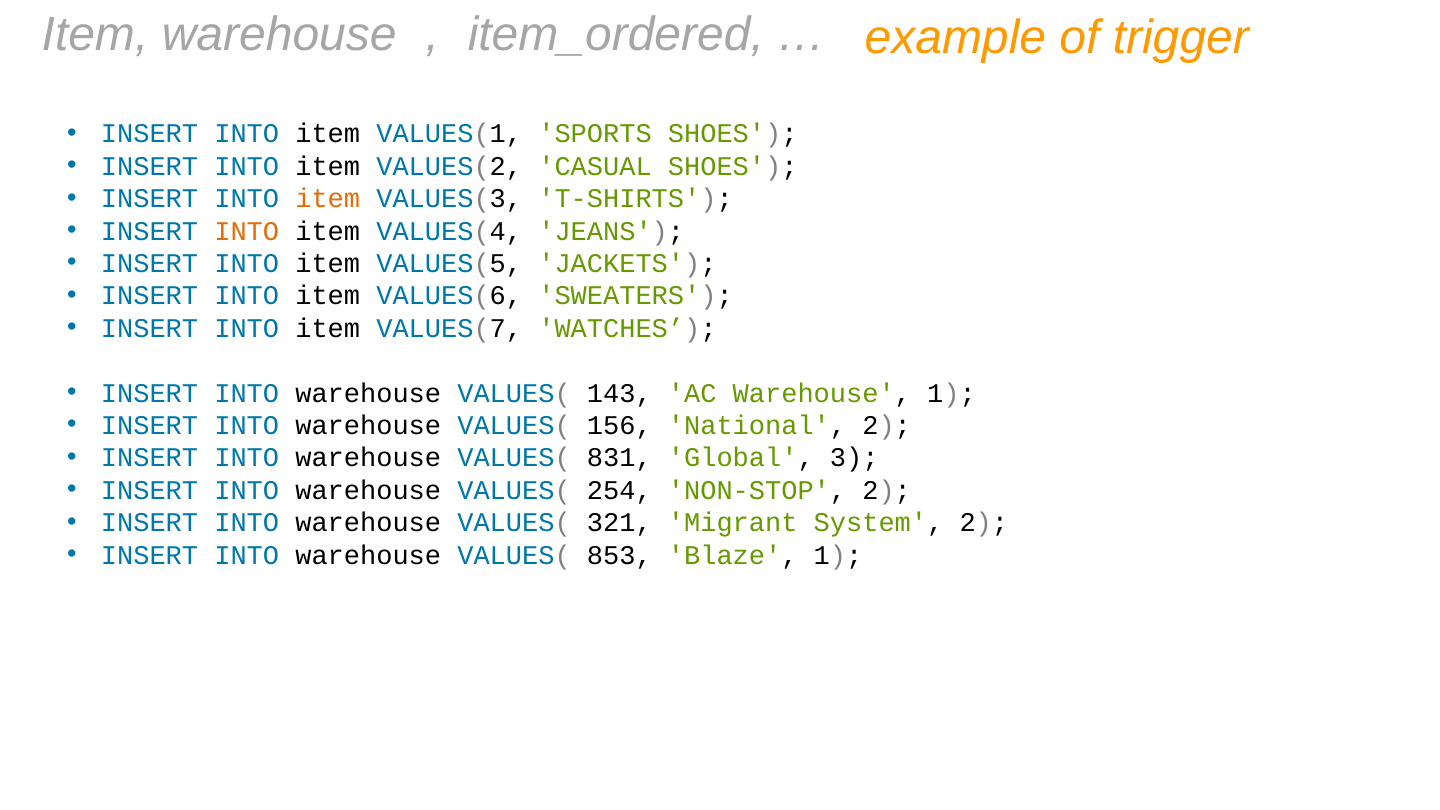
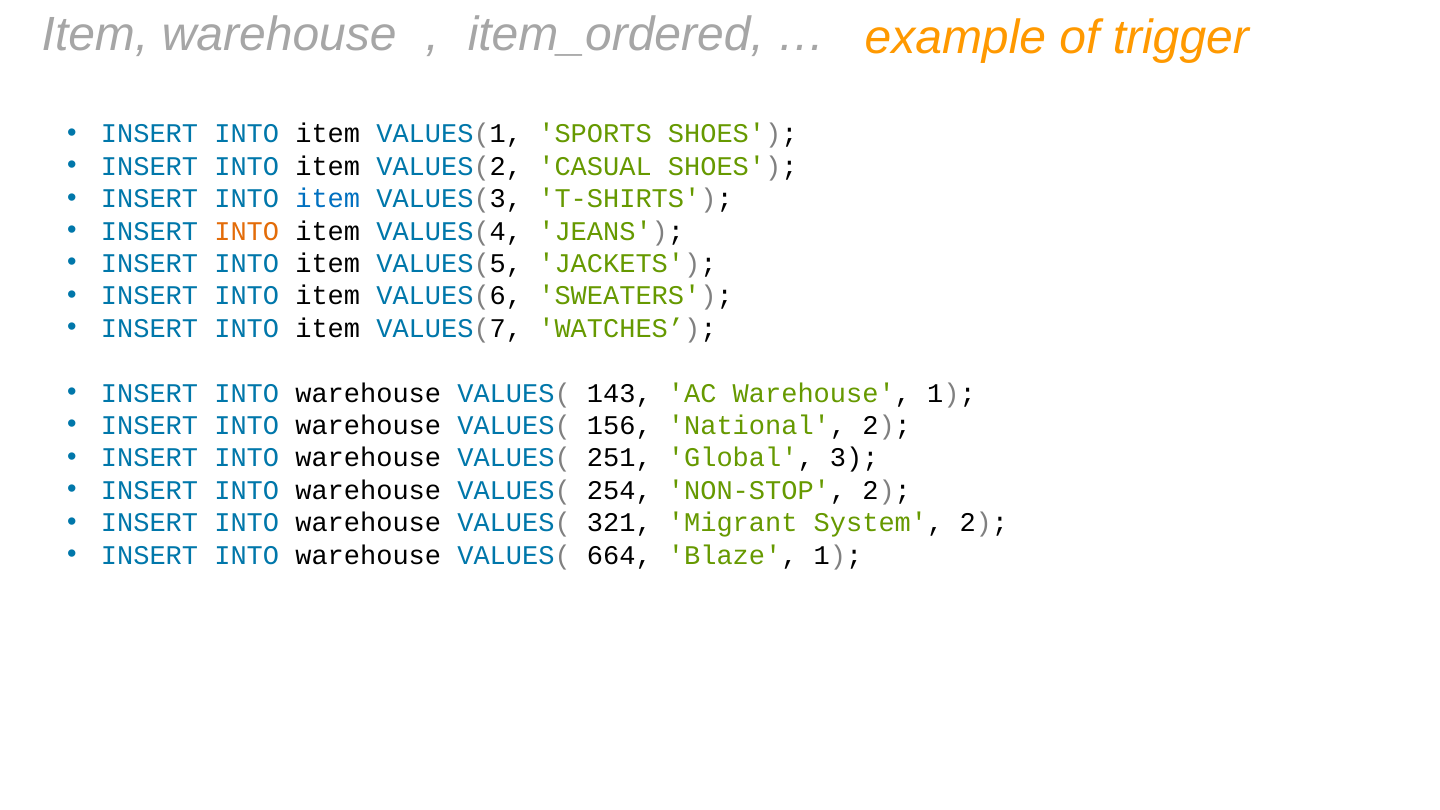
item colour: orange -> blue (328, 199)
831: 831 -> 251 (619, 458)
853: 853 -> 664 (619, 555)
